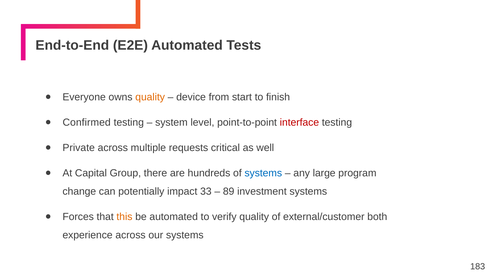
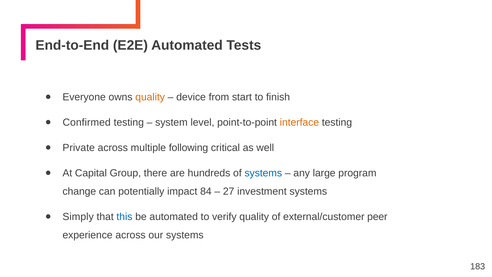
interface colour: red -> orange (299, 122)
requests: requests -> following (189, 148)
33: 33 -> 84 (206, 191)
89: 89 -> 27 (229, 191)
Forces: Forces -> Simply (78, 217)
this colour: orange -> blue (124, 217)
both: both -> peer (377, 217)
